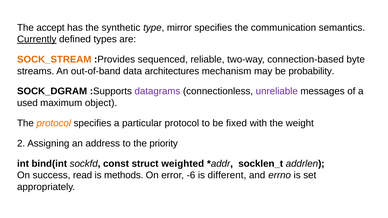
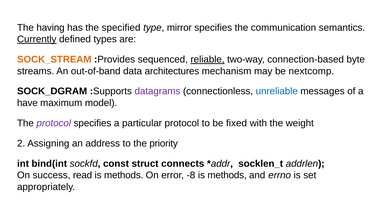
accept: accept -> having (51, 28)
synthetic: synthetic -> specified (121, 28)
reliable underline: none -> present (207, 60)
probability: probability -> nextcomp (311, 71)
unreliable colour: purple -> blue (277, 91)
used: used -> have (27, 103)
object: object -> model (101, 103)
protocol colour: orange -> purple (54, 123)
weighted: weighted -> connects (183, 164)
-6: -6 -> -8 (191, 175)
different: different -> methods (227, 175)
